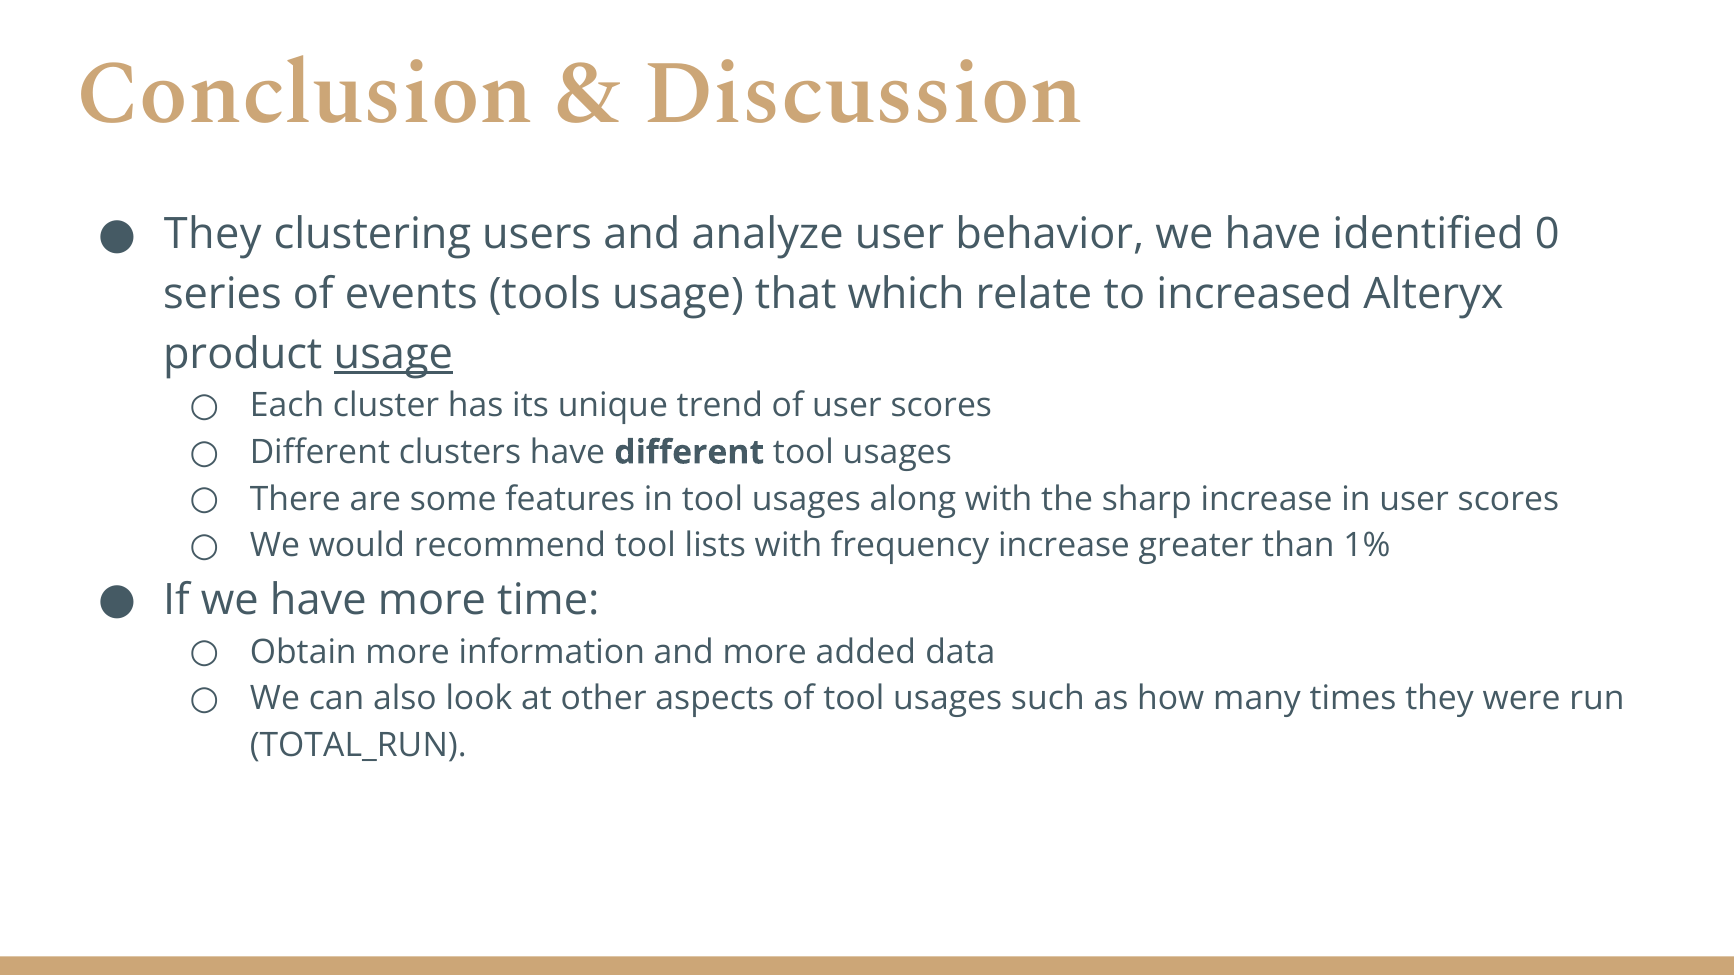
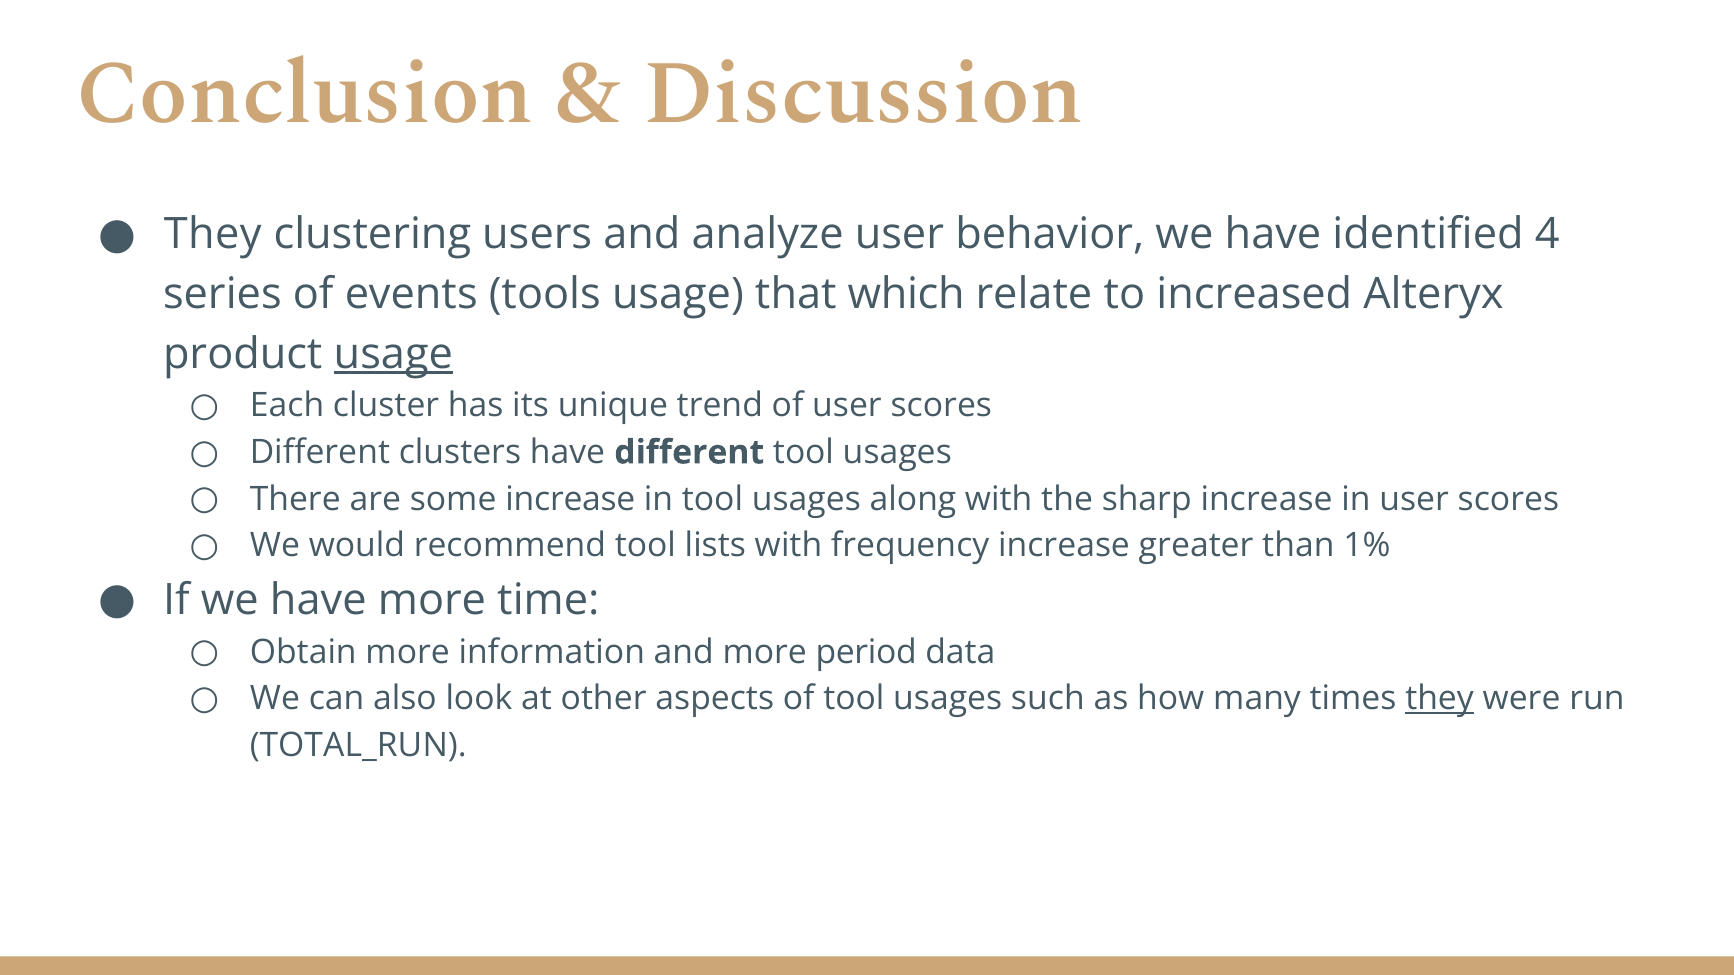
0: 0 -> 4 (1547, 235)
some features: features -> increase (570, 499)
added: added -> period (866, 652)
they underline: none -> present (1440, 699)
